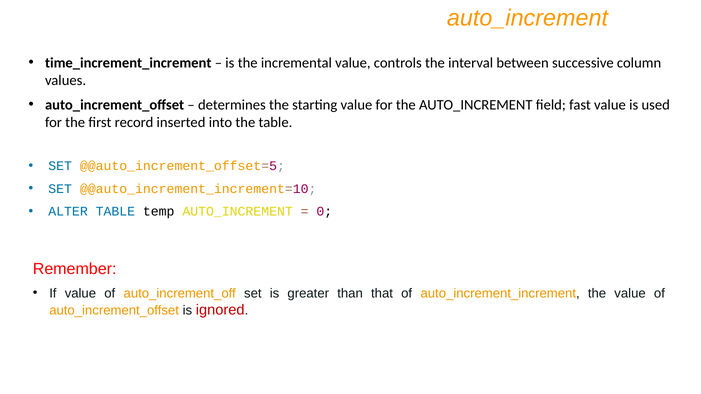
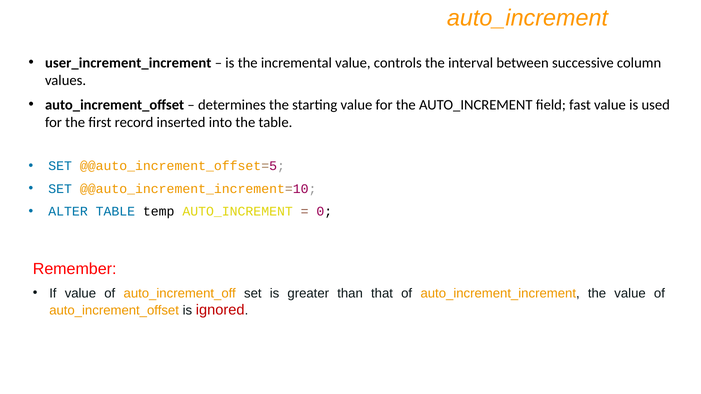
time_increment_increment: time_increment_increment -> user_increment_increment (128, 63)
